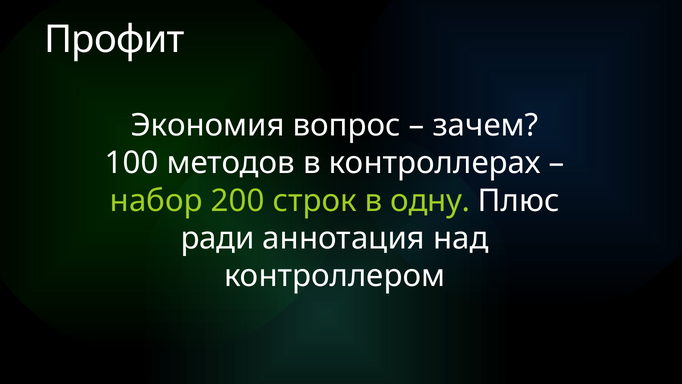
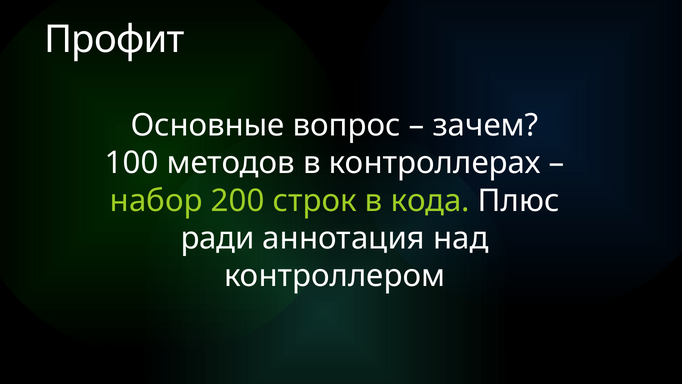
Экономия: Экономия -> Основные (208, 125)
одну: одну -> кода (430, 200)
